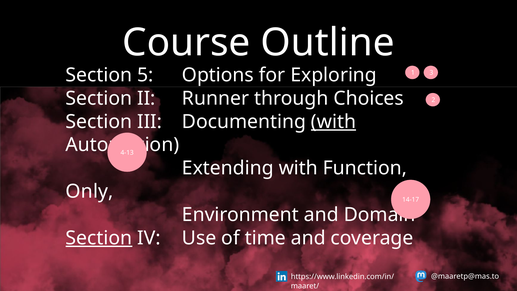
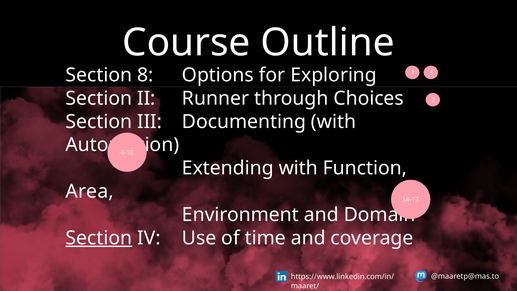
5: 5 -> 8 (145, 75)
with underline: present -> none (334, 122)
Only: Only -> Area (90, 191)
